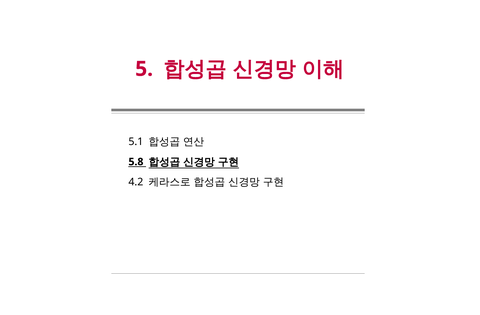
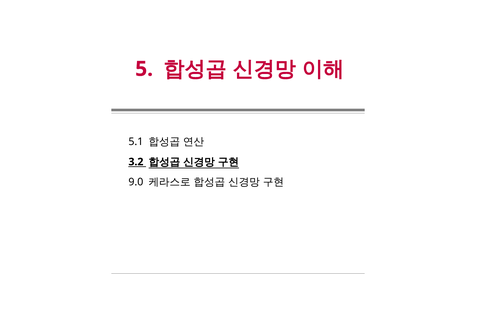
5.8: 5.8 -> 3.2 (136, 162)
4.2: 4.2 -> 9.0 (136, 182)
